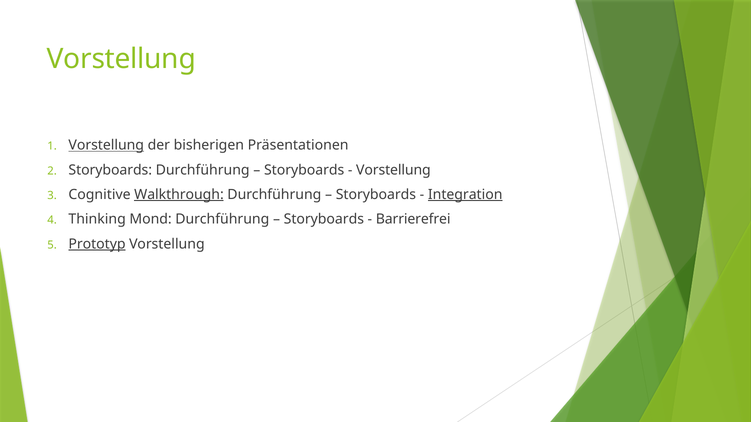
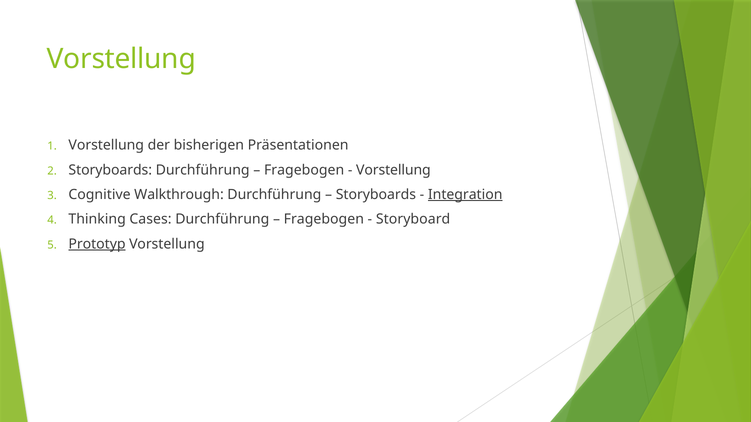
Vorstellung underline: present -> none (106, 145)
Storyboards: Storyboards -> Fragebogen (304, 170)
Walkthrough underline: present -> none (179, 195)
Mond: Mond -> Cases (151, 220)
Storyboards: Storyboards -> Fragebogen (324, 220)
Barrierefrei: Barrierefrei -> Storyboard (413, 220)
